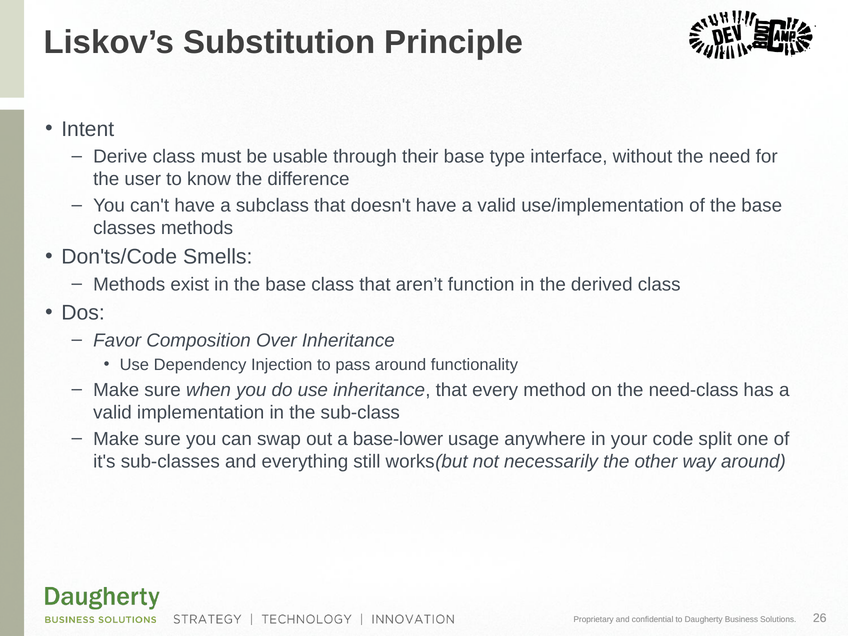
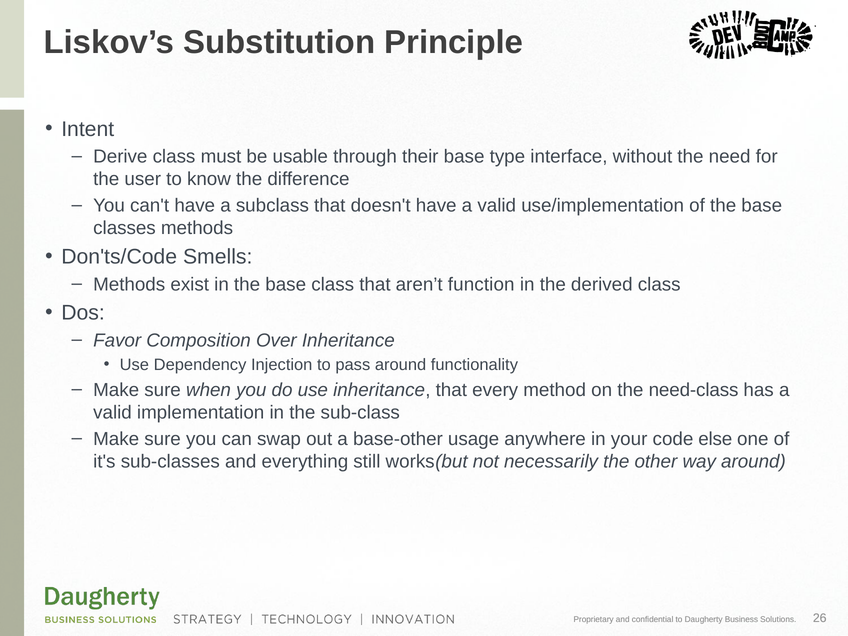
base-lower: base-lower -> base-other (398, 439)
split: split -> else (715, 439)
